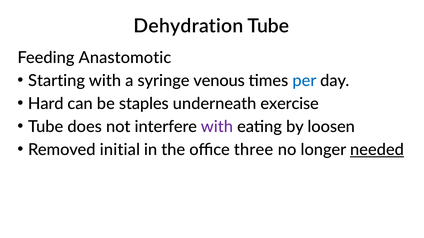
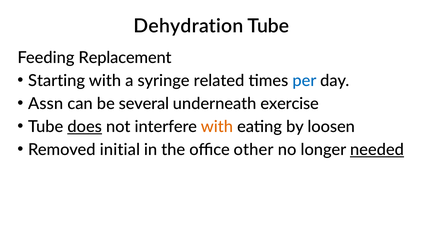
Anastomotic: Anastomotic -> Replacement (125, 58)
venous: venous -> related (219, 81)
Hard: Hard -> Assn (46, 104)
staples: staples -> several (144, 104)
does underline: none -> present (85, 127)
with colour: purple -> orange (217, 127)
three: three -> other (254, 150)
